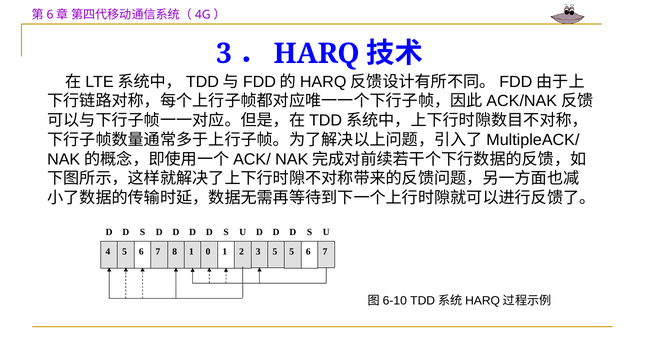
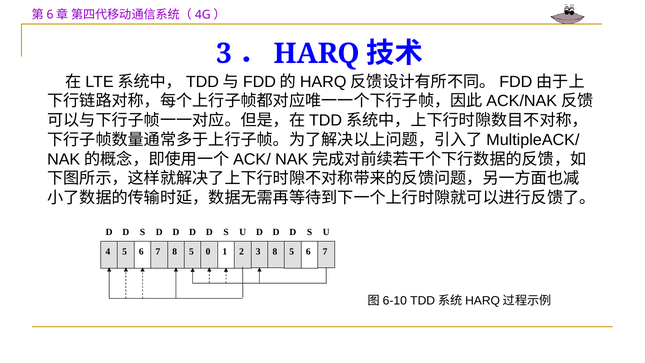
7 8 1: 1 -> 5 (191, 251)
3 5: 5 -> 8 (275, 251)
